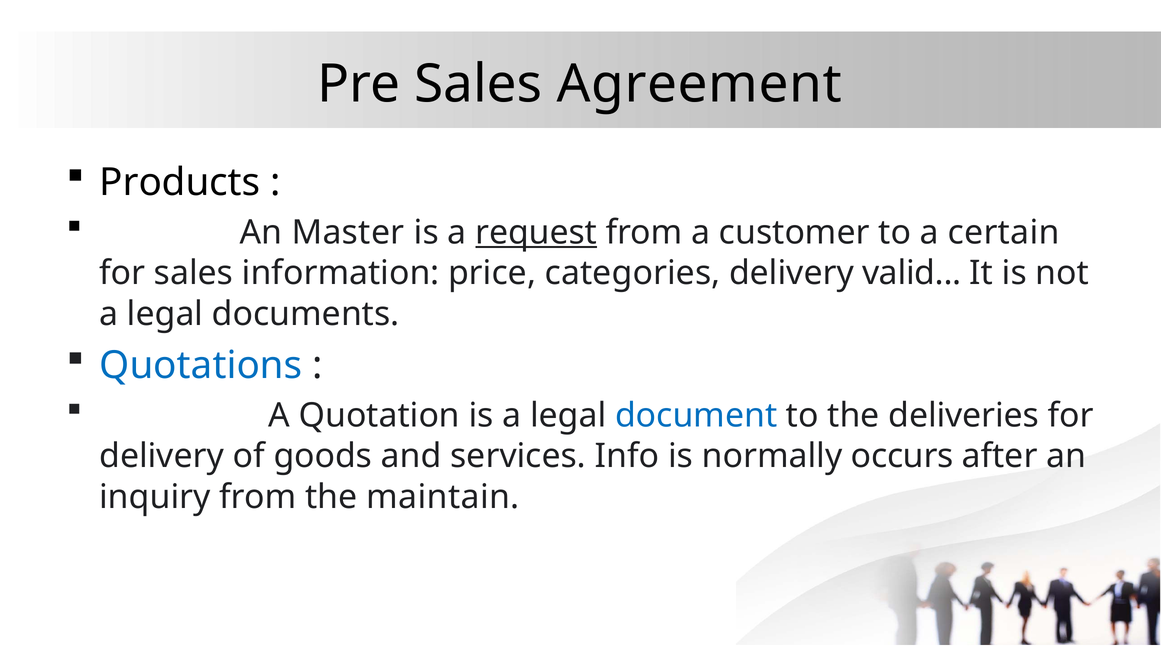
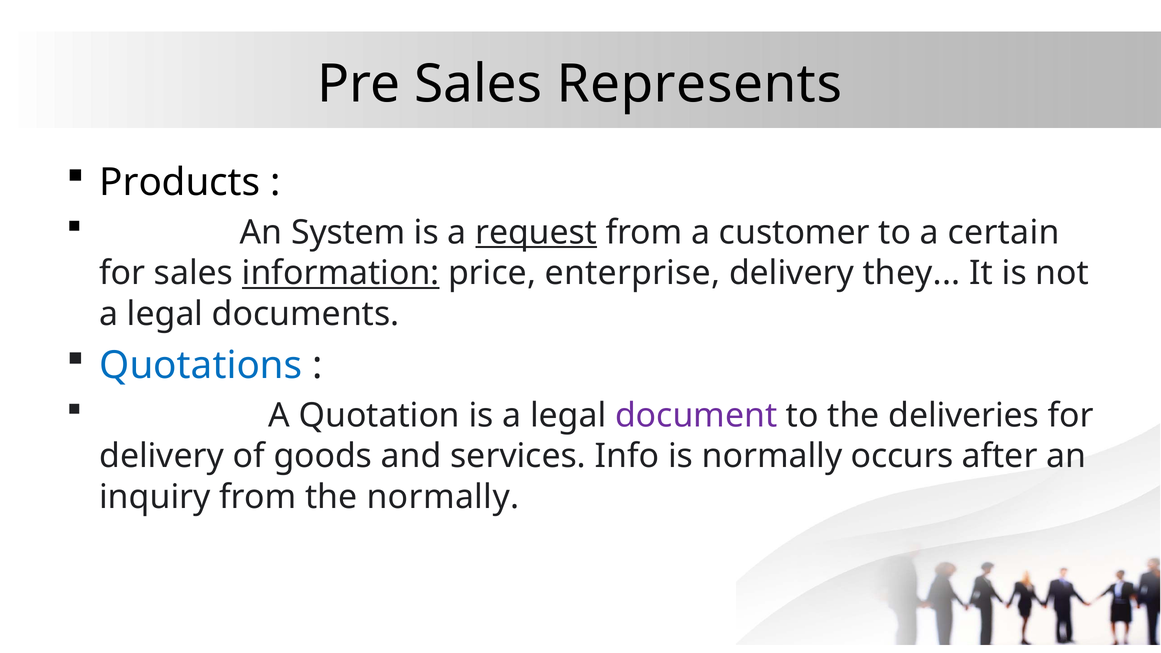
Agreement: Agreement -> Represents (699, 84)
Master: Master -> System (348, 233)
information underline: none -> present (341, 273)
categories: categories -> enterprise (633, 273)
valid: valid -> they (912, 273)
document colour: blue -> purple (696, 416)
the maintain: maintain -> normally (443, 497)
